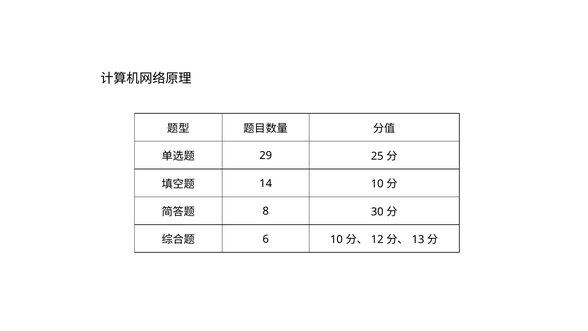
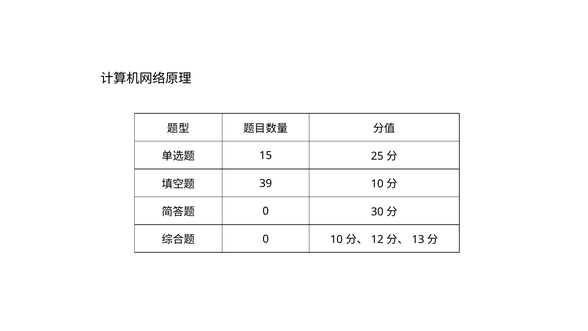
29: 29 -> 15 (266, 156)
14: 14 -> 39 (266, 183)
8: 8 -> 0 (266, 211)
6: 6 -> 0 (266, 239)
